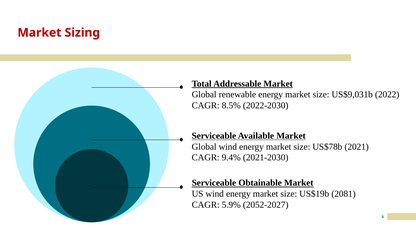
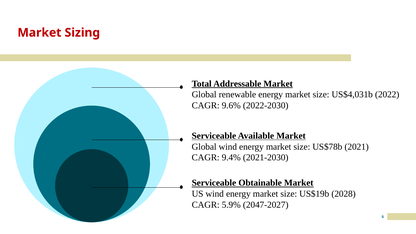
US$9,031b: US$9,031b -> US$4,031b (352, 95)
8.5%: 8.5% -> 9.6% (231, 106)
2081: 2081 -> 2028 (344, 194)
2052-2027: 2052-2027 -> 2047-2027 (266, 205)
